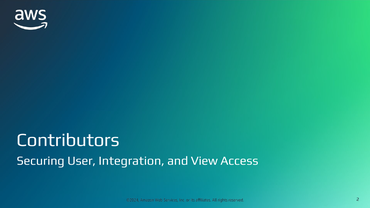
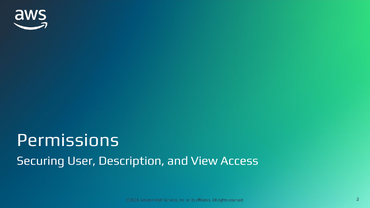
Contributors: Contributors -> Permissions (68, 140)
Integration: Integration -> Description (132, 161)
